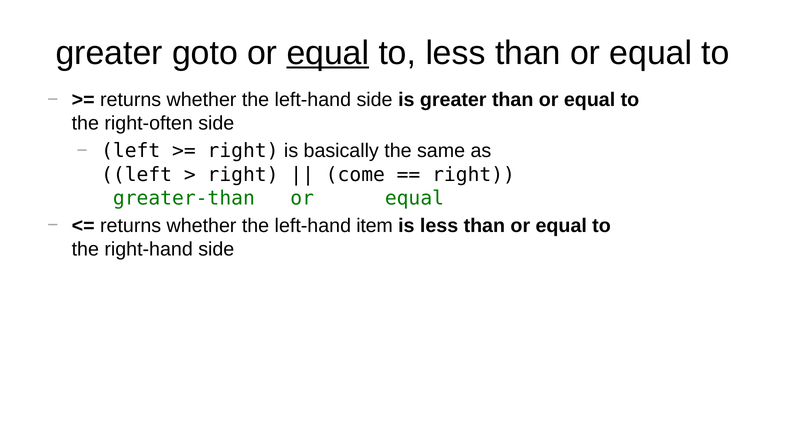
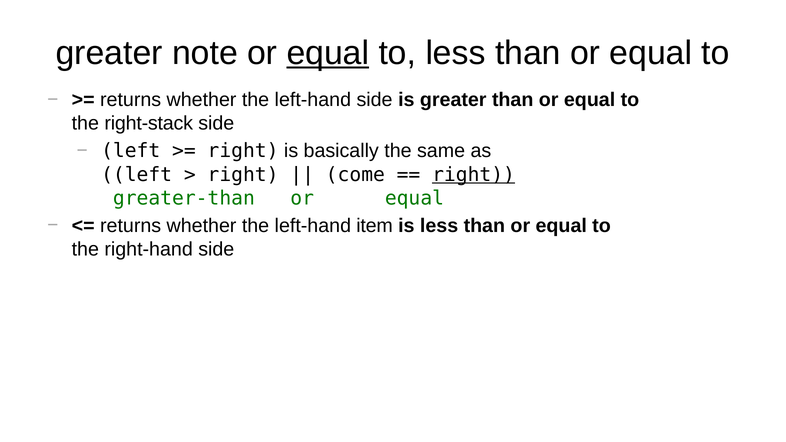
goto: goto -> note (205, 53)
right-often: right-often -> right-stack (149, 123)
right underline: none -> present (474, 175)
